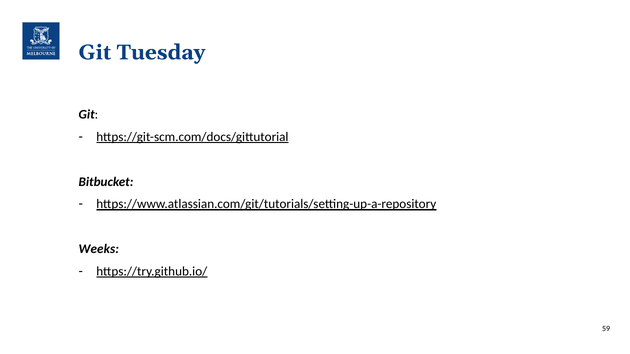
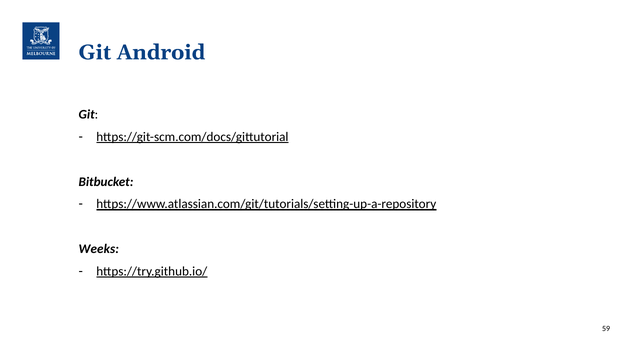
Tuesday: Tuesday -> Android (161, 52)
